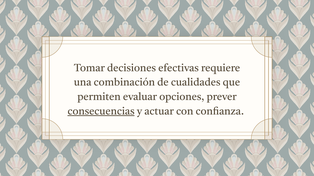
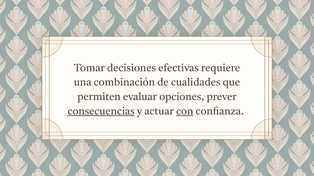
con underline: none -> present (185, 111)
